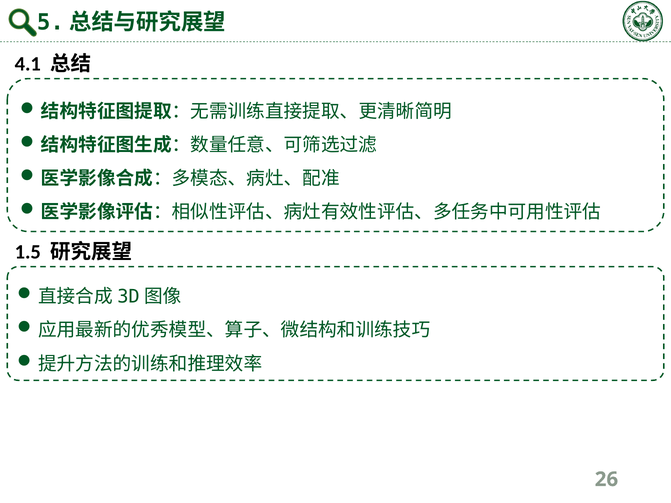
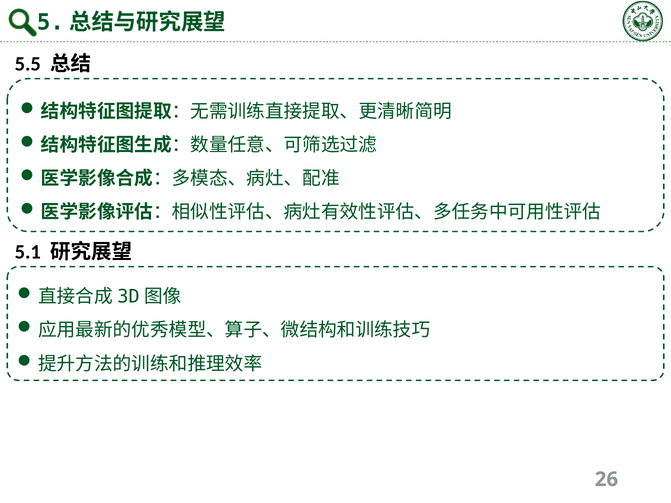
4.1: 4.1 -> 5.5 (28, 64)
1.5: 1.5 -> 5.1 (28, 252)
